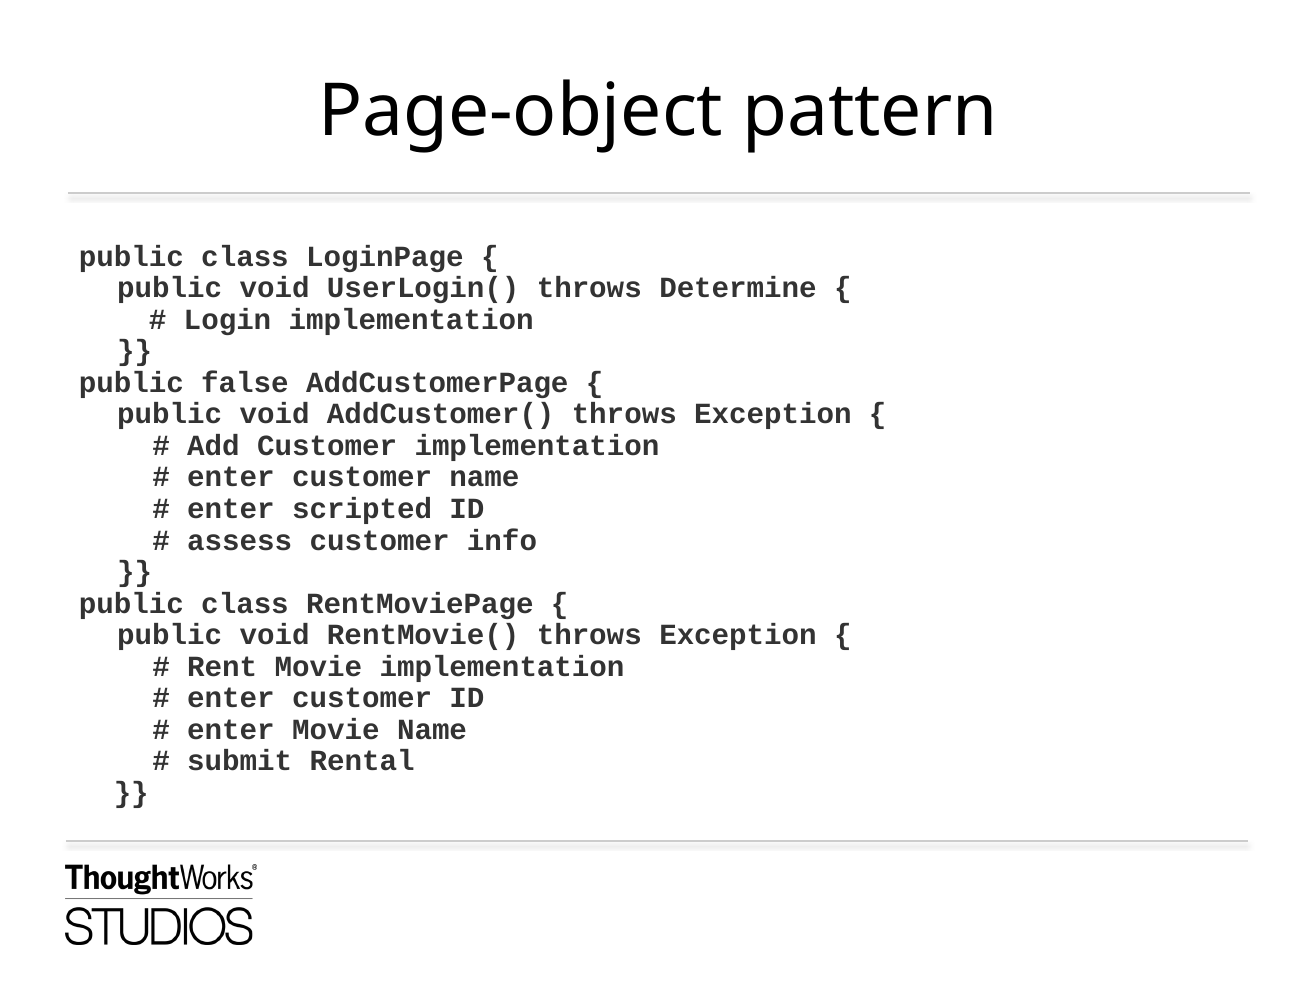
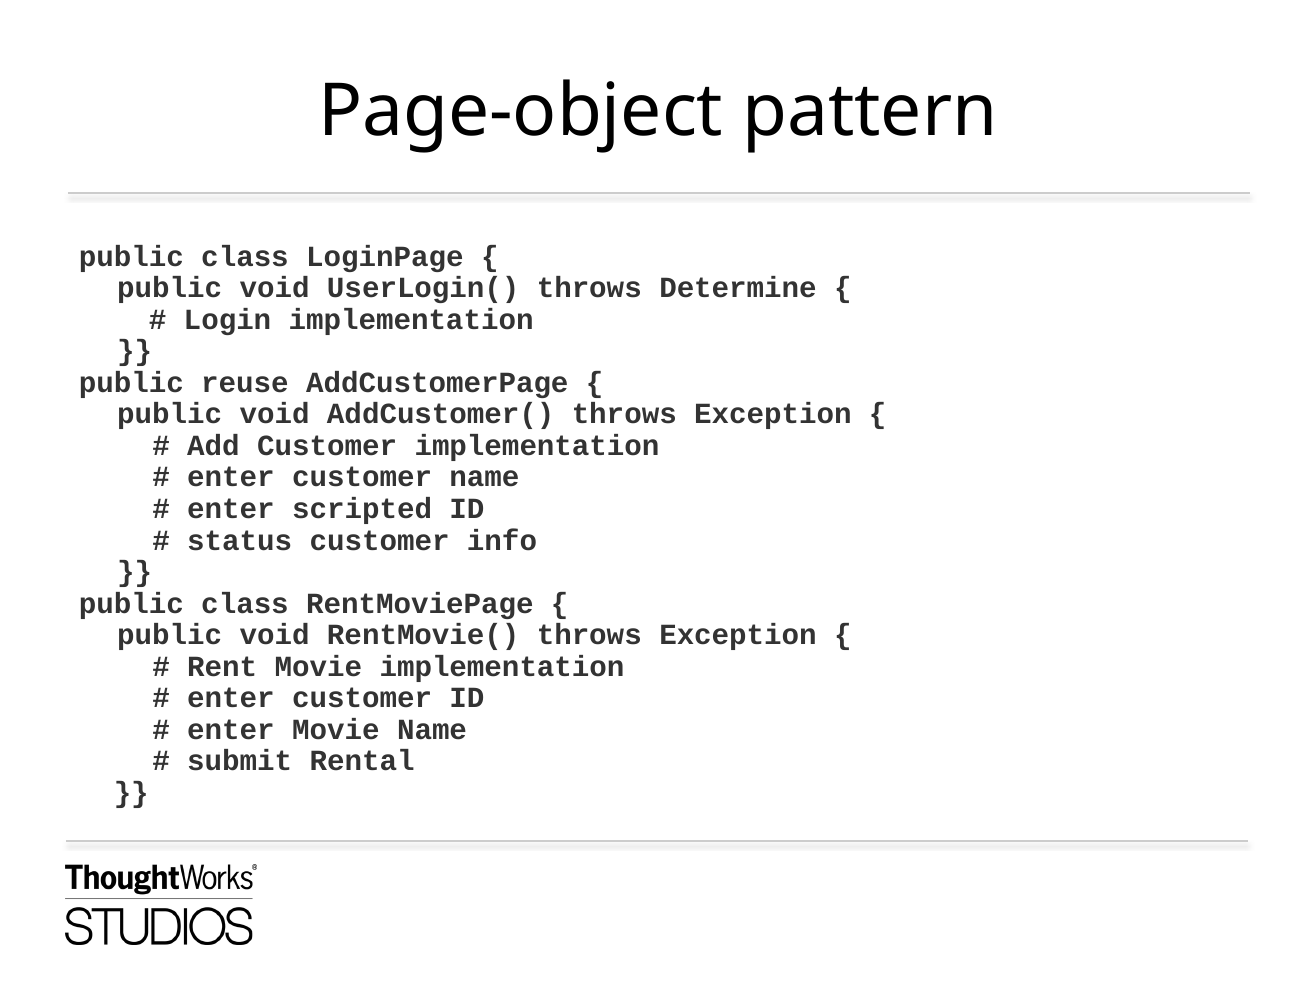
false: false -> reuse (245, 383)
assess: assess -> status (240, 540)
